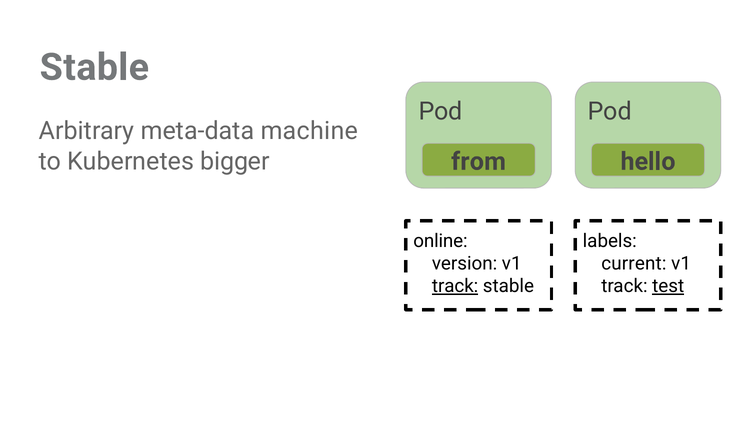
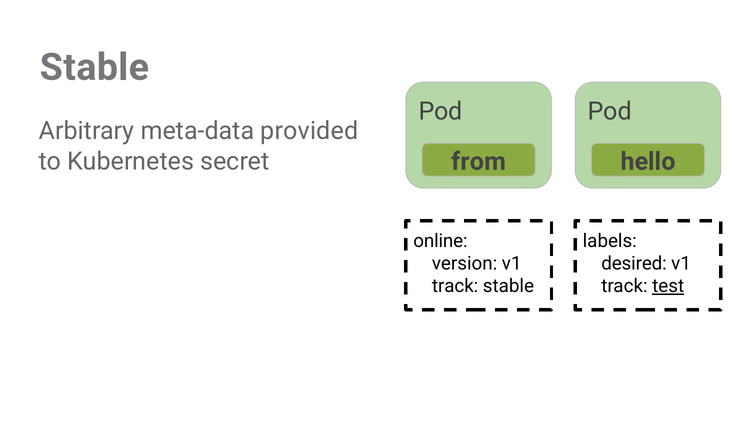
machine: machine -> provided (309, 131)
bigger: bigger -> secret (235, 161)
current: current -> desired (634, 263)
track underline: present -> none (455, 286)
